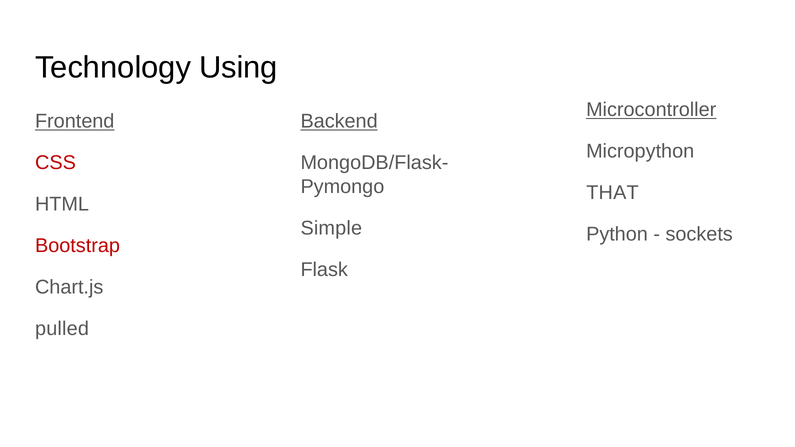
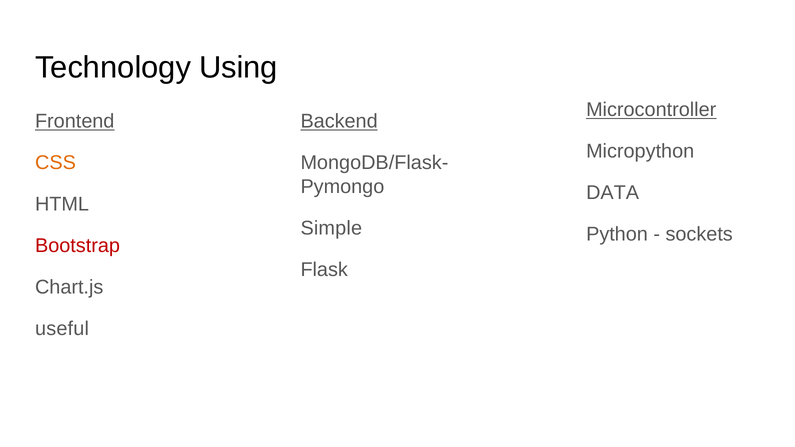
CSS colour: red -> orange (55, 163)
THAT: THAT -> DATA (613, 193)
pulled: pulled -> useful (62, 329)
